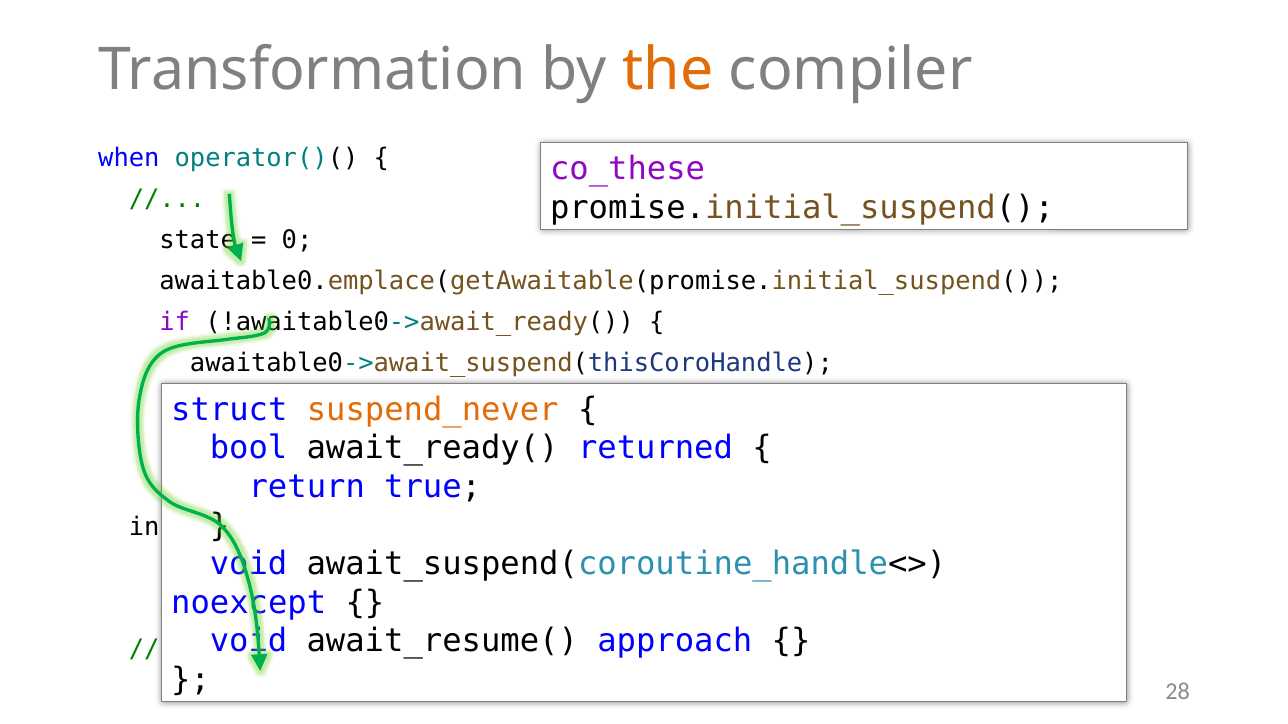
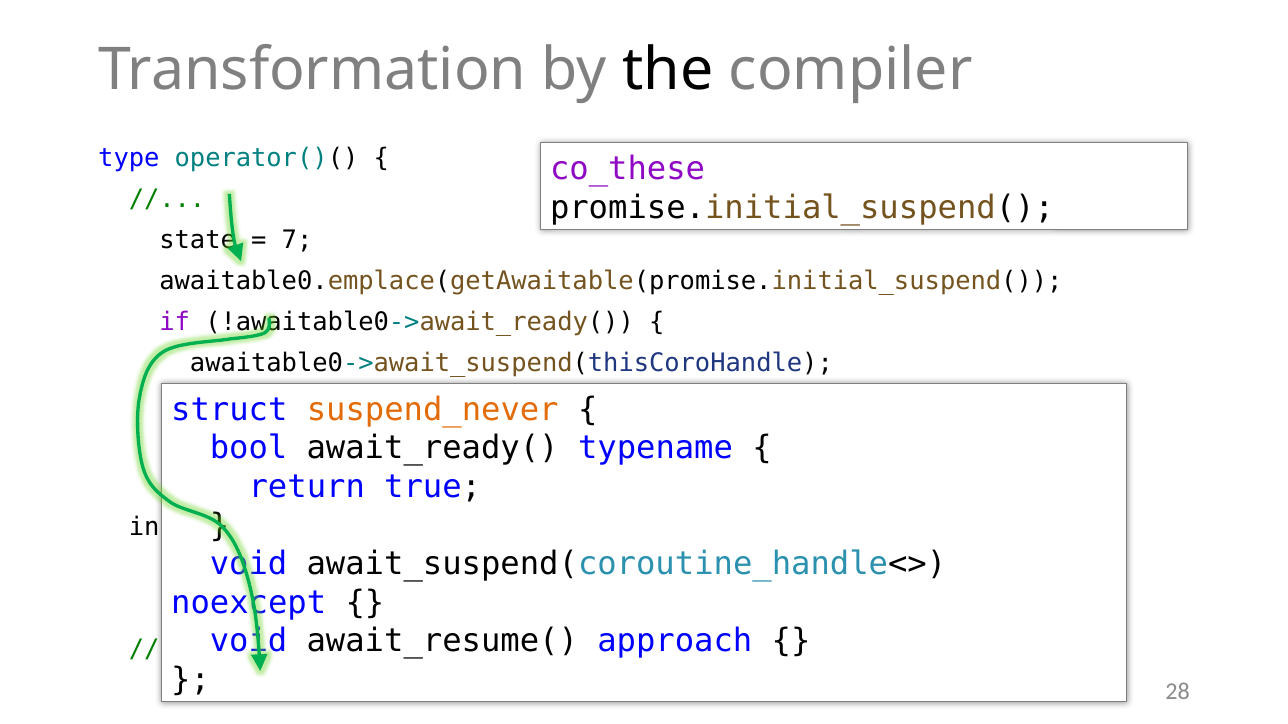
the colour: orange -> black (668, 70)
when: when -> type (129, 158)
0: 0 -> 7 (297, 240)
returned: returned -> typename (656, 449)
